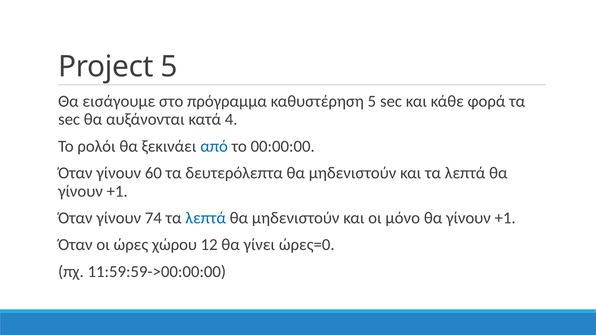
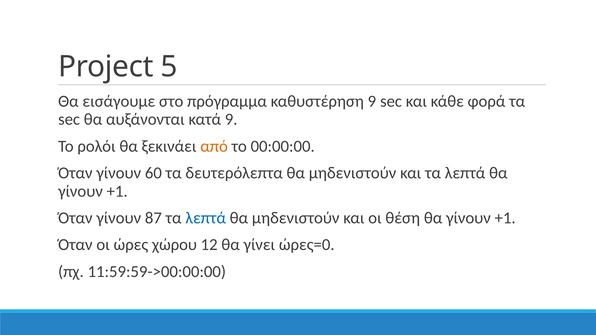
καθυστέρηση 5: 5 -> 9 (372, 101)
κατά 4: 4 -> 9 (231, 120)
από colour: blue -> orange (214, 146)
74: 74 -> 87 (153, 218)
μόνο: μόνο -> θέση (403, 218)
